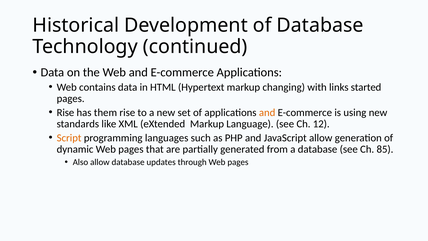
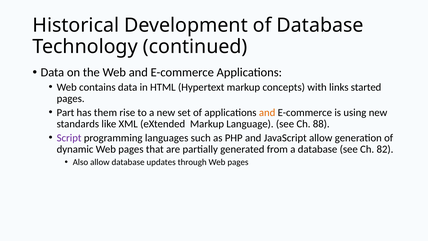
changing: changing -> concepts (284, 87)
Rise: Rise -> Part (65, 112)
12: 12 -> 88 (321, 124)
Script colour: orange -> purple (69, 138)
85: 85 -> 82 (385, 149)
